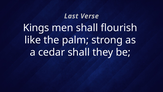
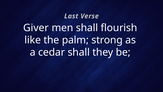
Kings: Kings -> Giver (36, 28)
